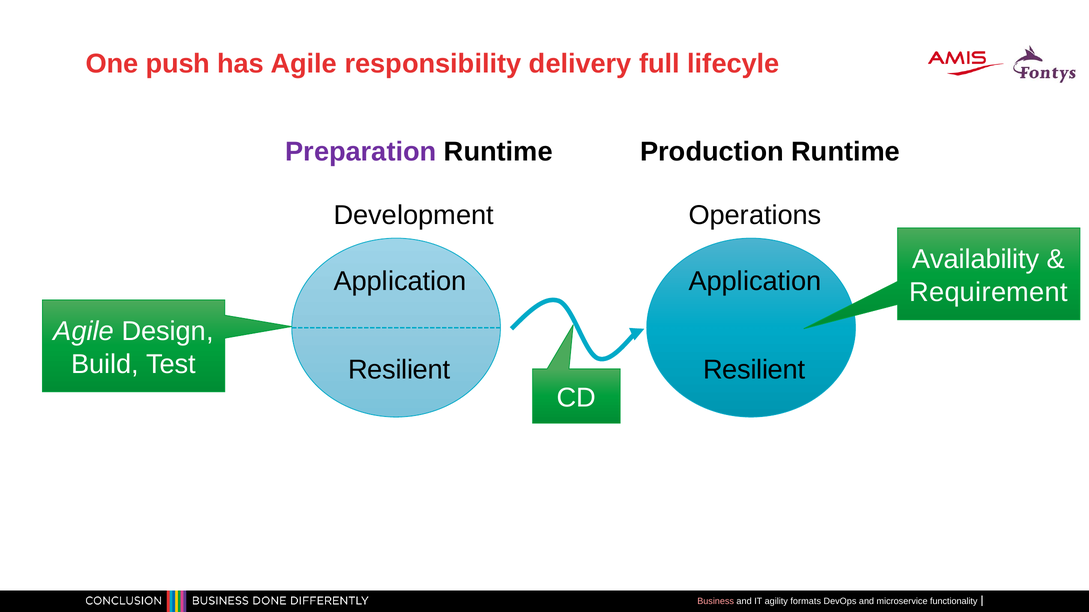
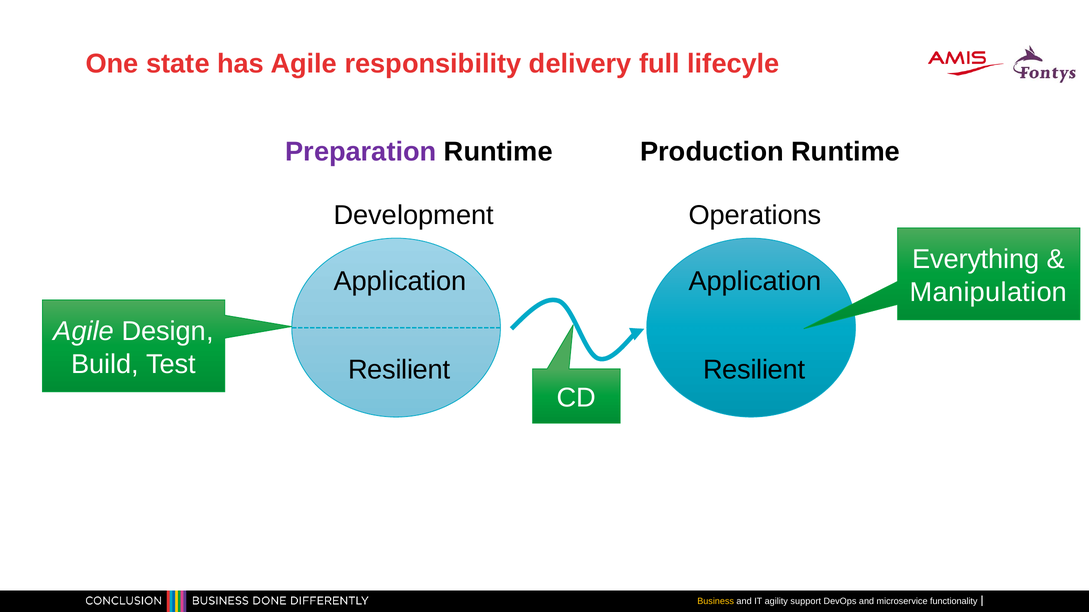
push: push -> state (178, 64)
Availability: Availability -> Everything (976, 260)
Requirement: Requirement -> Manipulation (988, 292)
Business colour: pink -> yellow (716, 602)
formats: formats -> support (806, 602)
